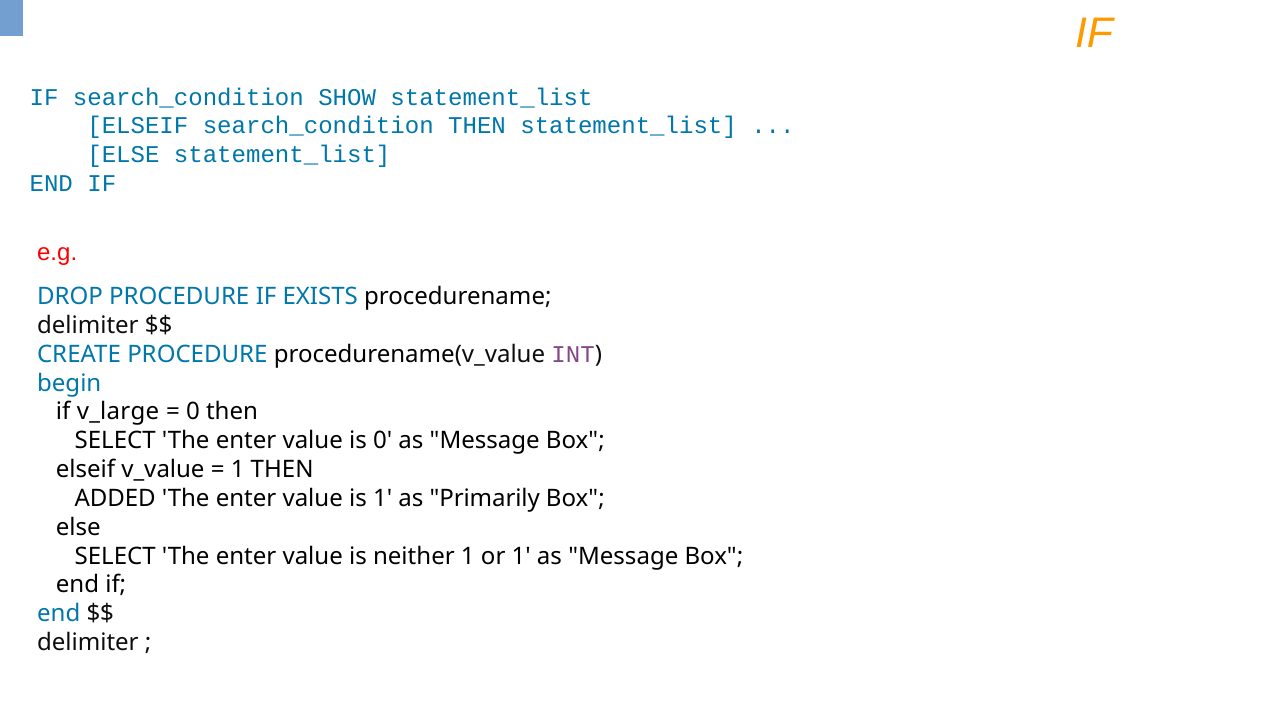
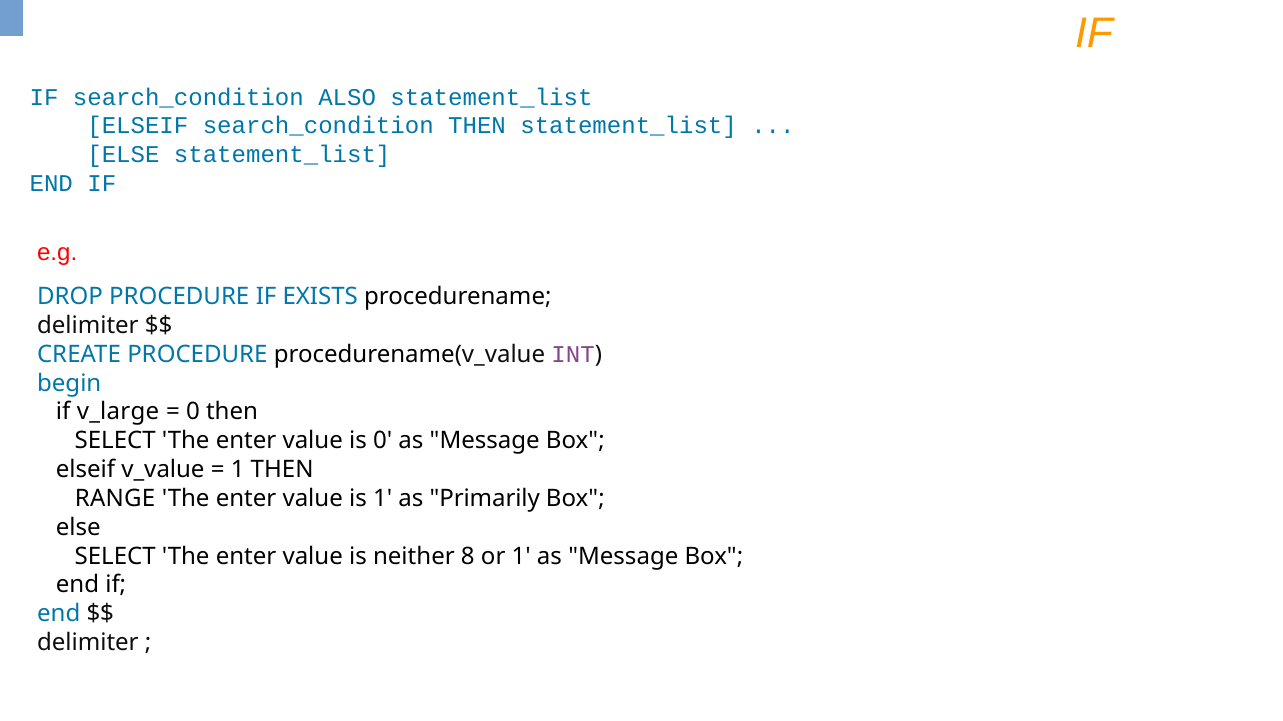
SHOW: SHOW -> ALSO (347, 97)
ADDED: ADDED -> RANGE (115, 499)
neither 1: 1 -> 8 (468, 557)
